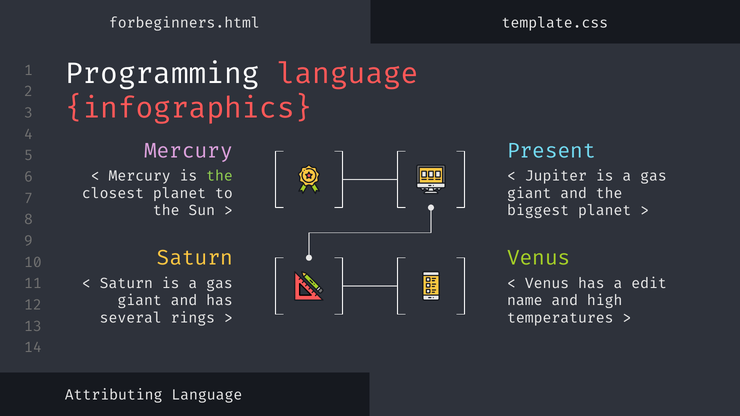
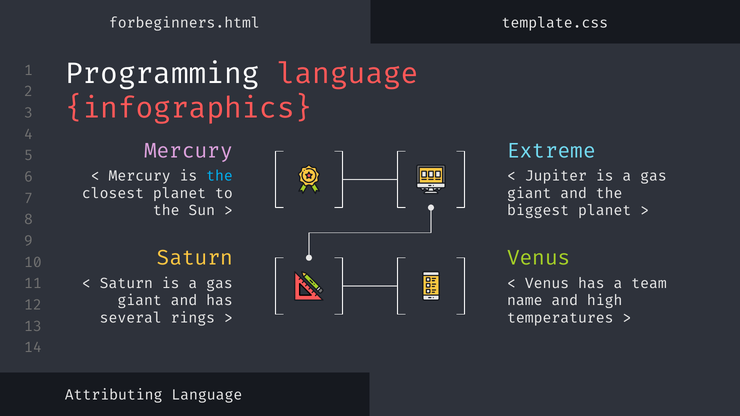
Present: Present -> Extreme (551, 151)
the colour: light green -> light blue (219, 176)
edit: edit -> team (649, 283)
